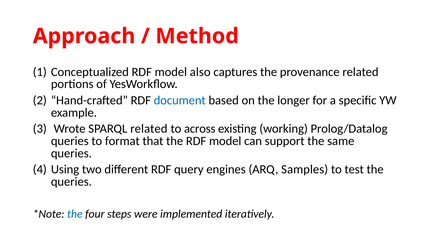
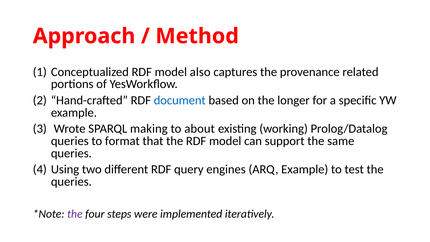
SPARQL related: related -> making (149, 129)
across: across -> about (200, 129)
ARQ Samples: Samples -> Example (305, 169)
the colour: blue -> purple (75, 214)
